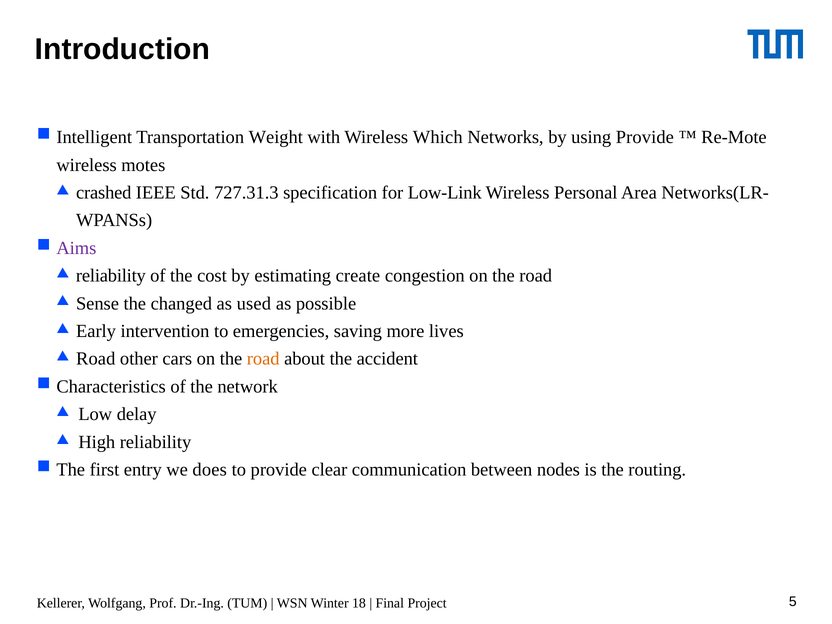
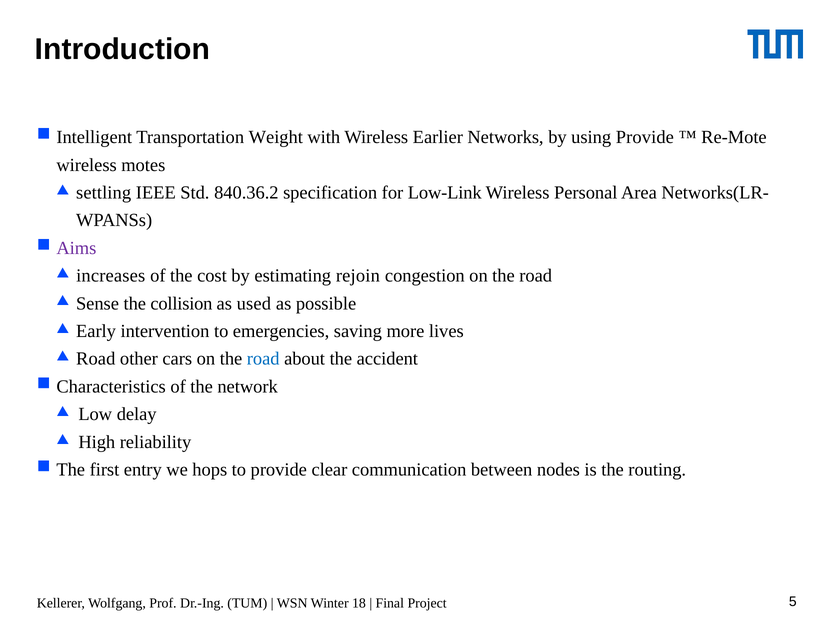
Which: Which -> Earlier (438, 137)
crashed: crashed -> settling (104, 193)
727.31.3: 727.31.3 -> 840.36.2 (246, 193)
reliability: reliability -> increases (111, 276)
create: create -> rejoin (358, 276)
changed: changed -> collision (181, 303)
road colour: orange -> blue (263, 359)
does: does -> hops (210, 470)
